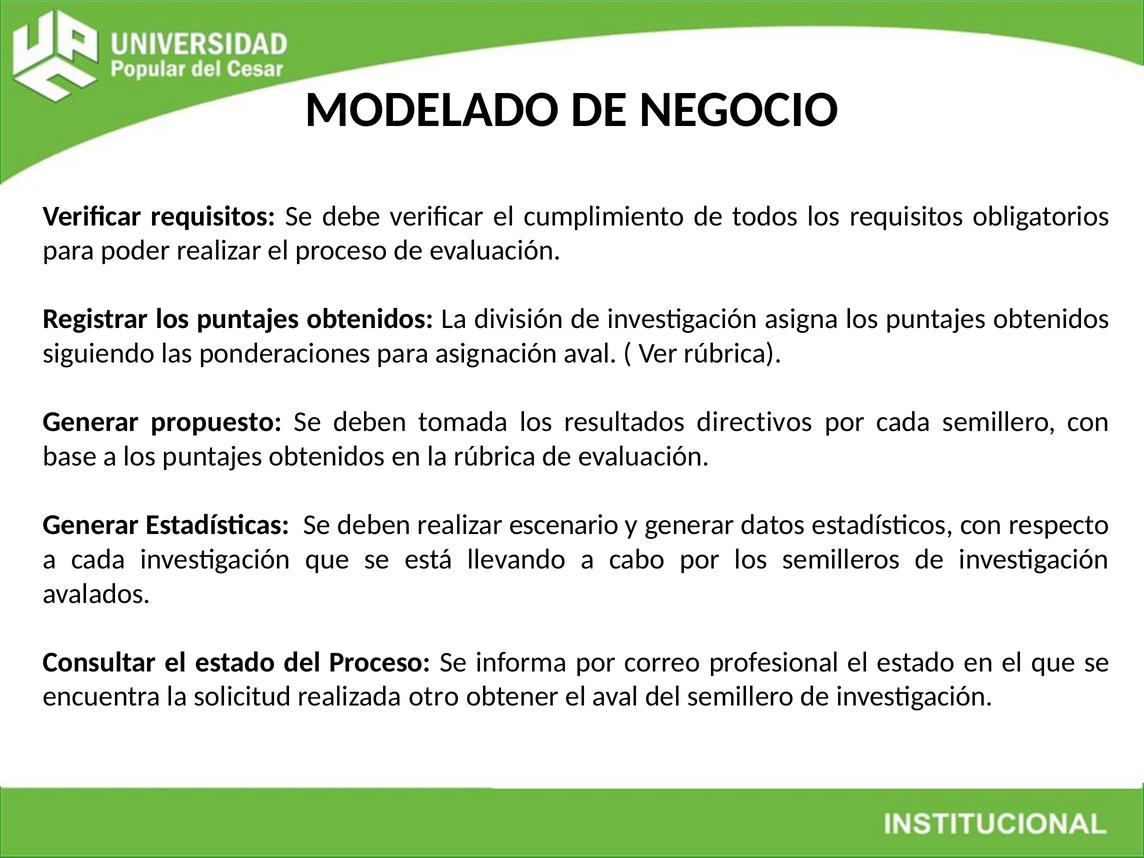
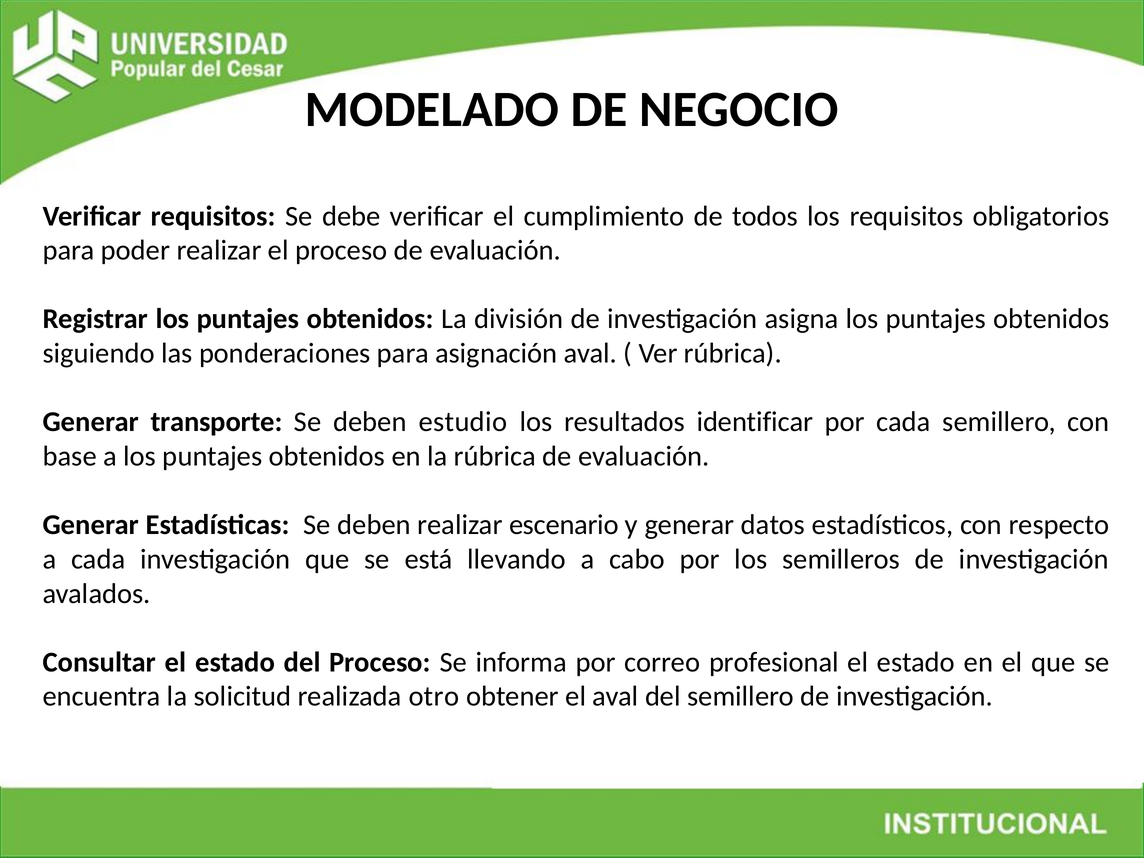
propuesto: propuesto -> transporte (216, 422)
tomada: tomada -> estudio (463, 422)
directivos: directivos -> identificar (755, 422)
